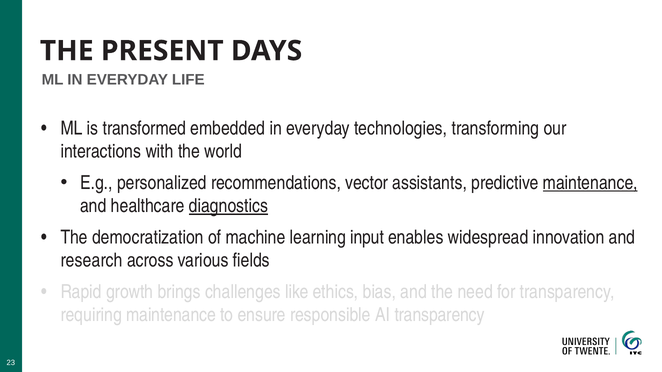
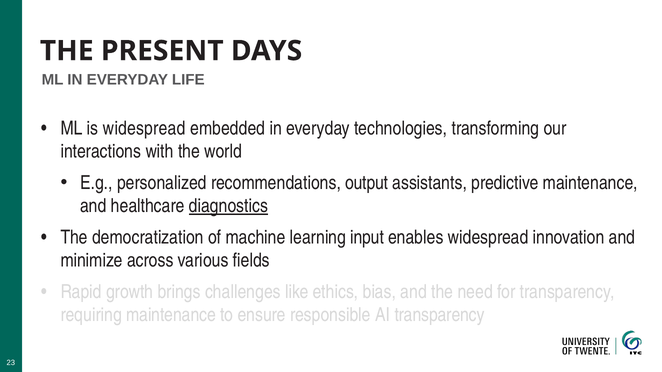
is transformed: transformed -> widespread (144, 128)
vector: vector -> output (367, 183)
maintenance underline: present -> none (590, 183)
research: research -> minimize (92, 261)
